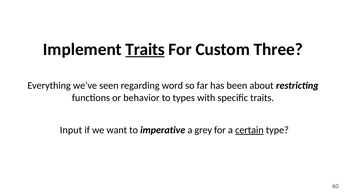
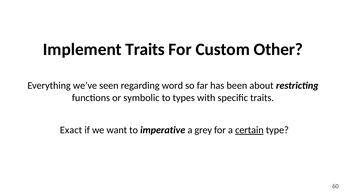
Traits underline: present -> none (145, 49)
Three: Three -> Other (278, 49)
behavior: behavior -> symbolic (141, 97)
Input: Input -> Exact (71, 130)
